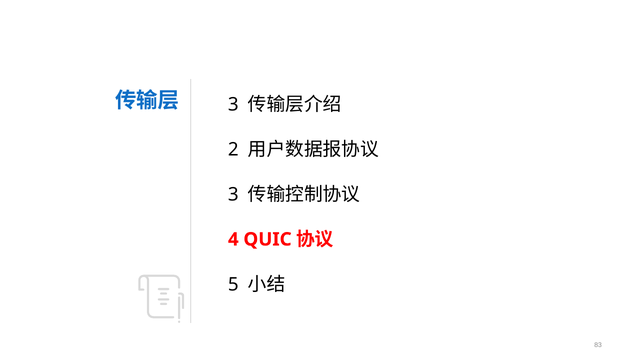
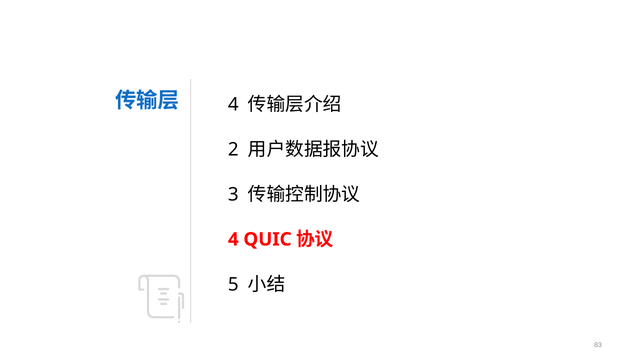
3: 3 -> 4 (233, 105)
